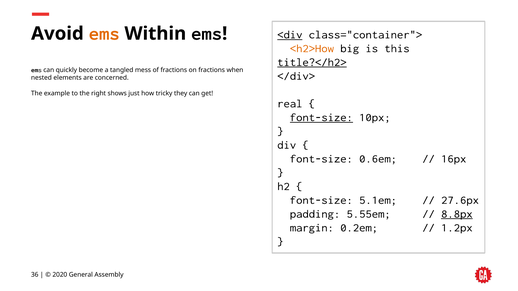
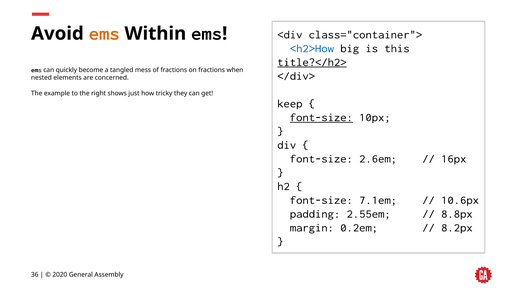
<div underline: present -> none (290, 35)
<h2>How colour: orange -> blue (312, 48)
real: real -> keep (290, 104)
0.6em: 0.6em -> 2.6em (378, 159)
5.1em: 5.1em -> 7.1em (378, 200)
27.6px: 27.6px -> 10.6px (460, 200)
5.55em: 5.55em -> 2.55em (369, 214)
8.8px underline: present -> none (457, 214)
1.2px: 1.2px -> 8.2px (457, 228)
